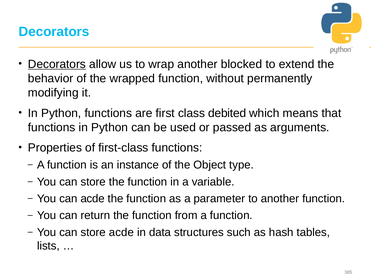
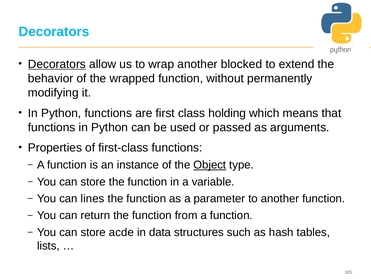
debited: debited -> holding (227, 113)
Object underline: none -> present (210, 164)
can acde: acde -> lines (93, 198)
